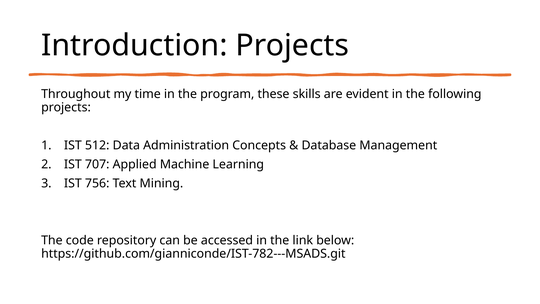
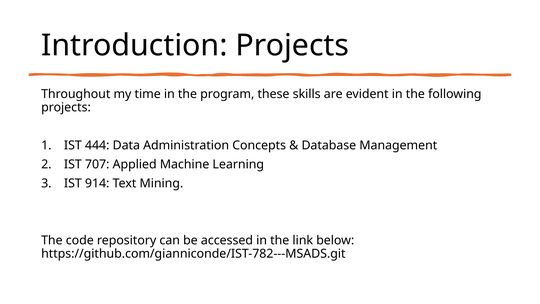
512: 512 -> 444 (97, 145)
756: 756 -> 914 (97, 183)
